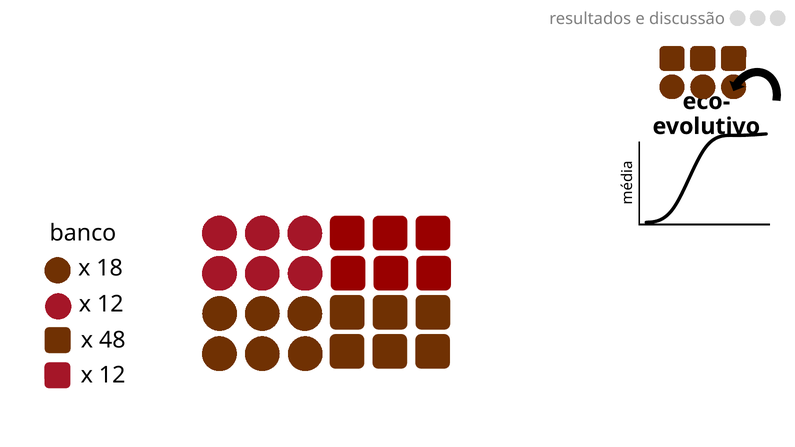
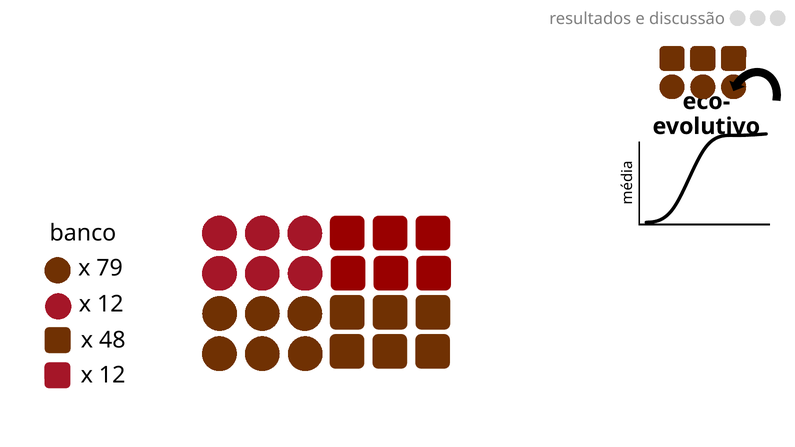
18: 18 -> 79 (110, 268)
